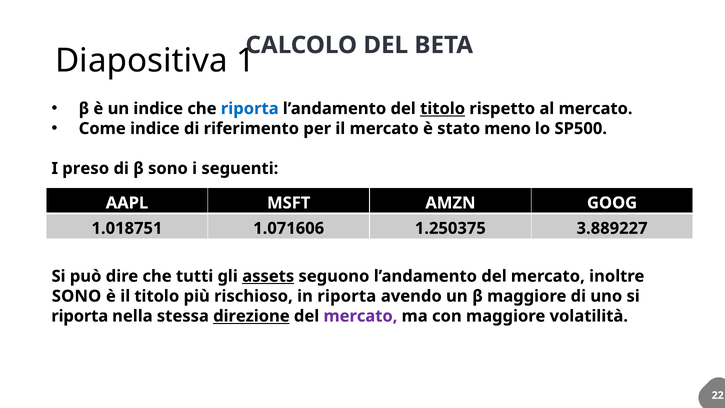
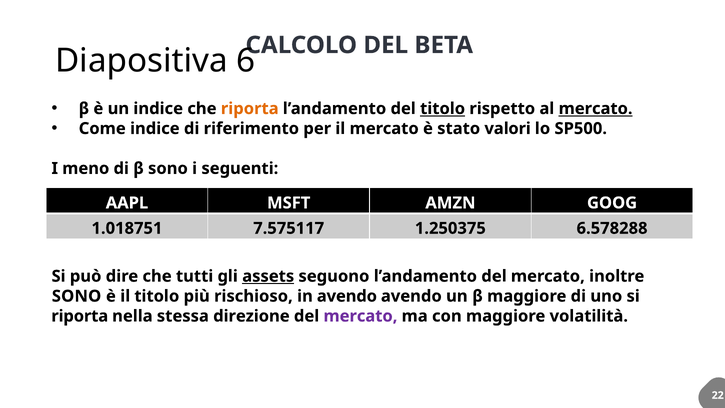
1: 1 -> 6 (246, 61)
riporta colour: blue -> orange (250, 109)
mercato underline: none -> present (596, 109)
meno: meno -> valori (508, 128)
preso: preso -> meno (86, 168)
1.071606: 1.071606 -> 7.575117 (289, 228)
3.889227: 3.889227 -> 6.578288 (612, 228)
in riporta: riporta -> avendo (347, 296)
direzione underline: present -> none (251, 316)
